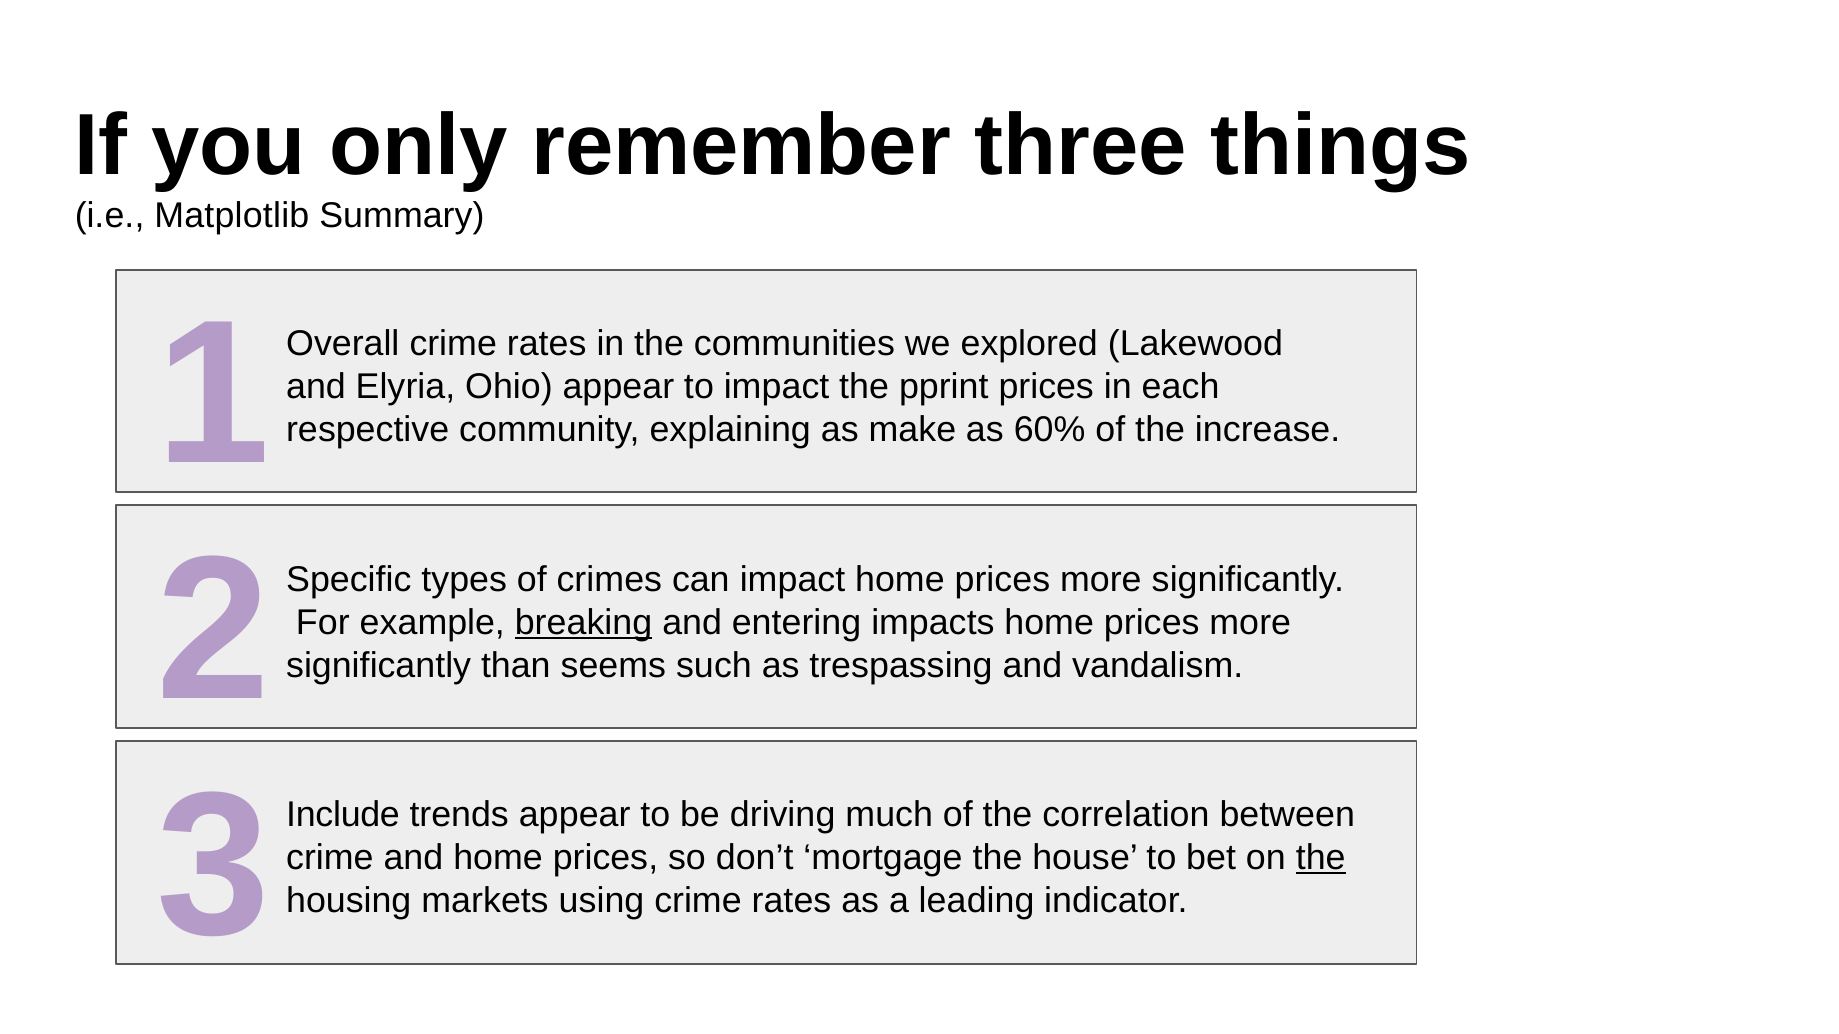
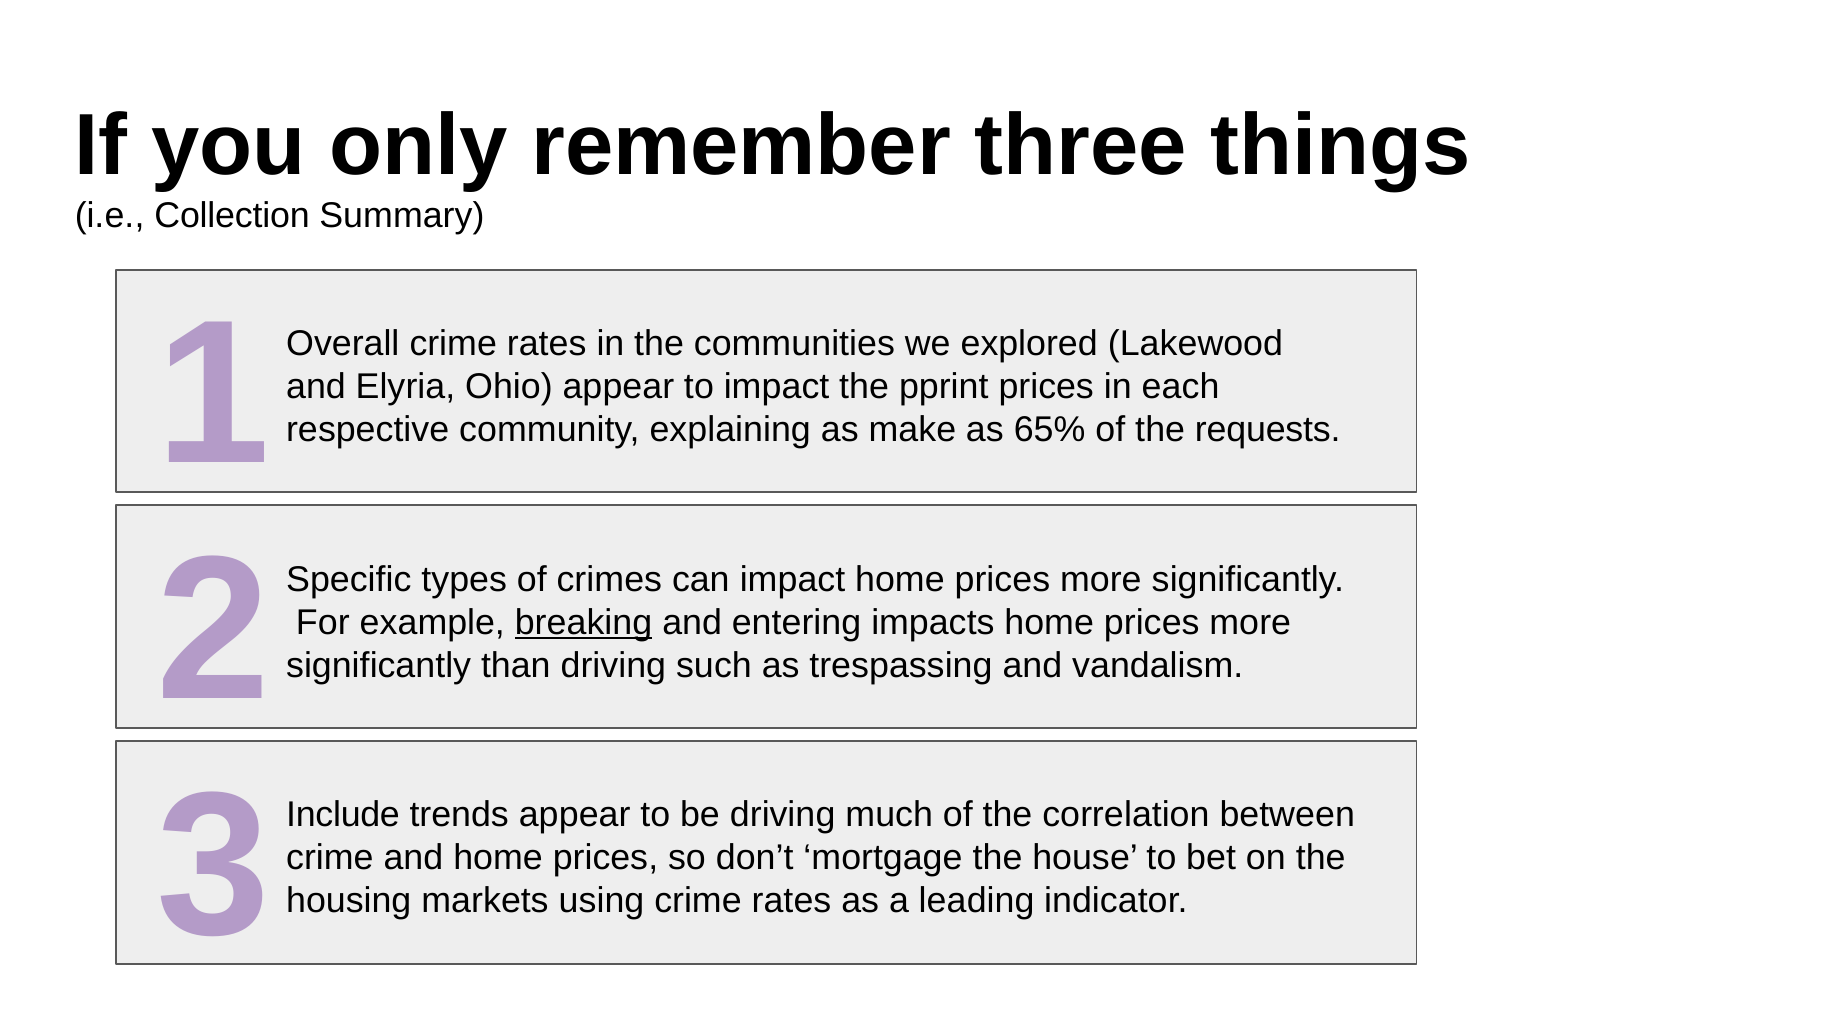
Matplotlib: Matplotlib -> Collection (232, 216)
60%: 60% -> 65% (1050, 430)
increase: increase -> requests (1268, 430)
than seems: seems -> driving (613, 666)
the underline: present -> none (1321, 858)
